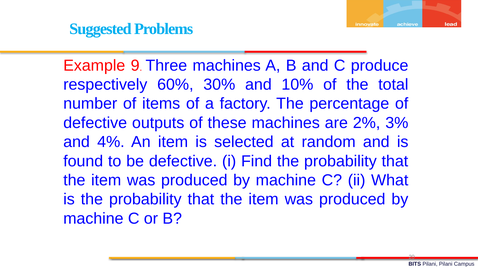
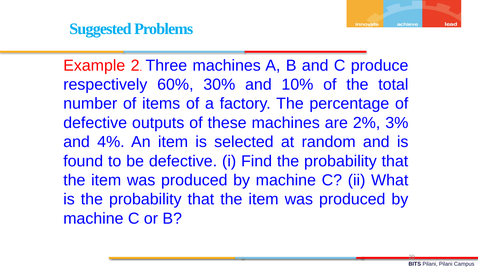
9: 9 -> 2 (135, 65)
